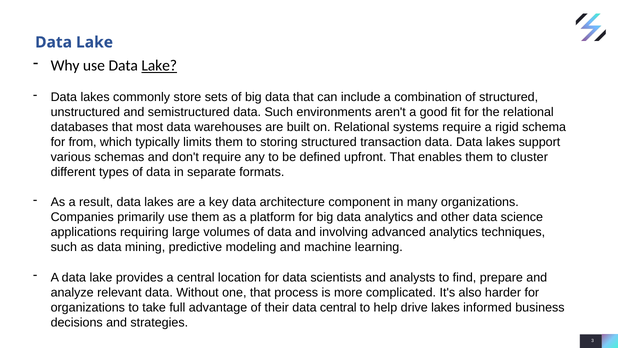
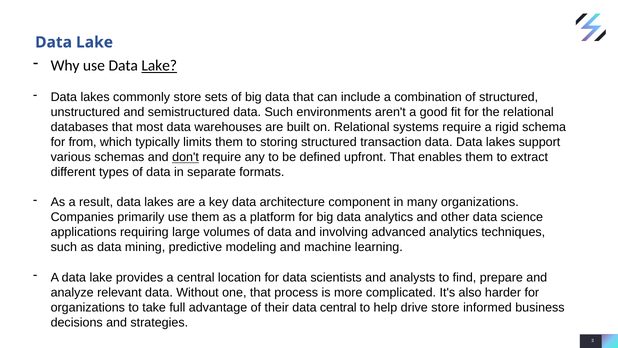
don't underline: none -> present (186, 157)
cluster: cluster -> extract (529, 157)
drive lakes: lakes -> store (445, 307)
